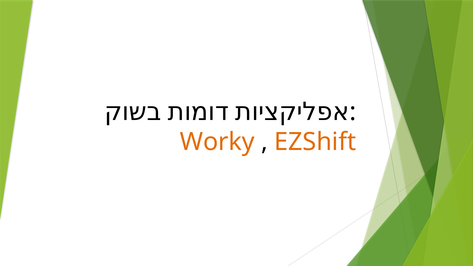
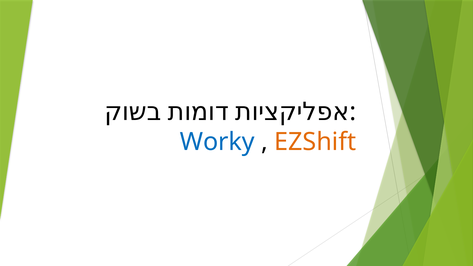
Worky colour: orange -> blue (217, 142)
